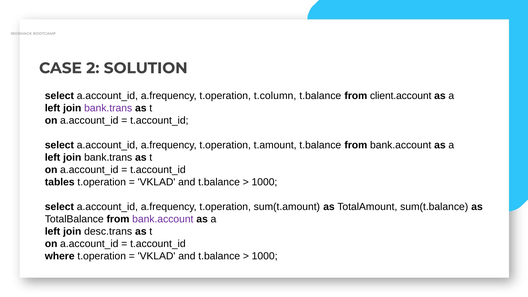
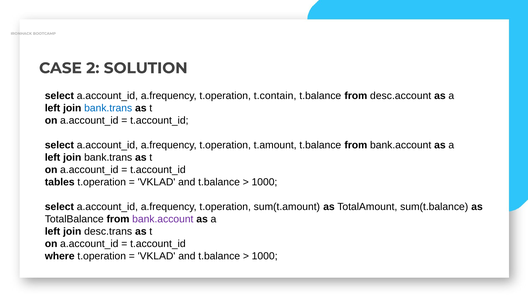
t.column: t.column -> t.contain (275, 96)
client.account: client.account -> desc.account (401, 96)
bank.trans colour: purple -> blue (108, 108)
